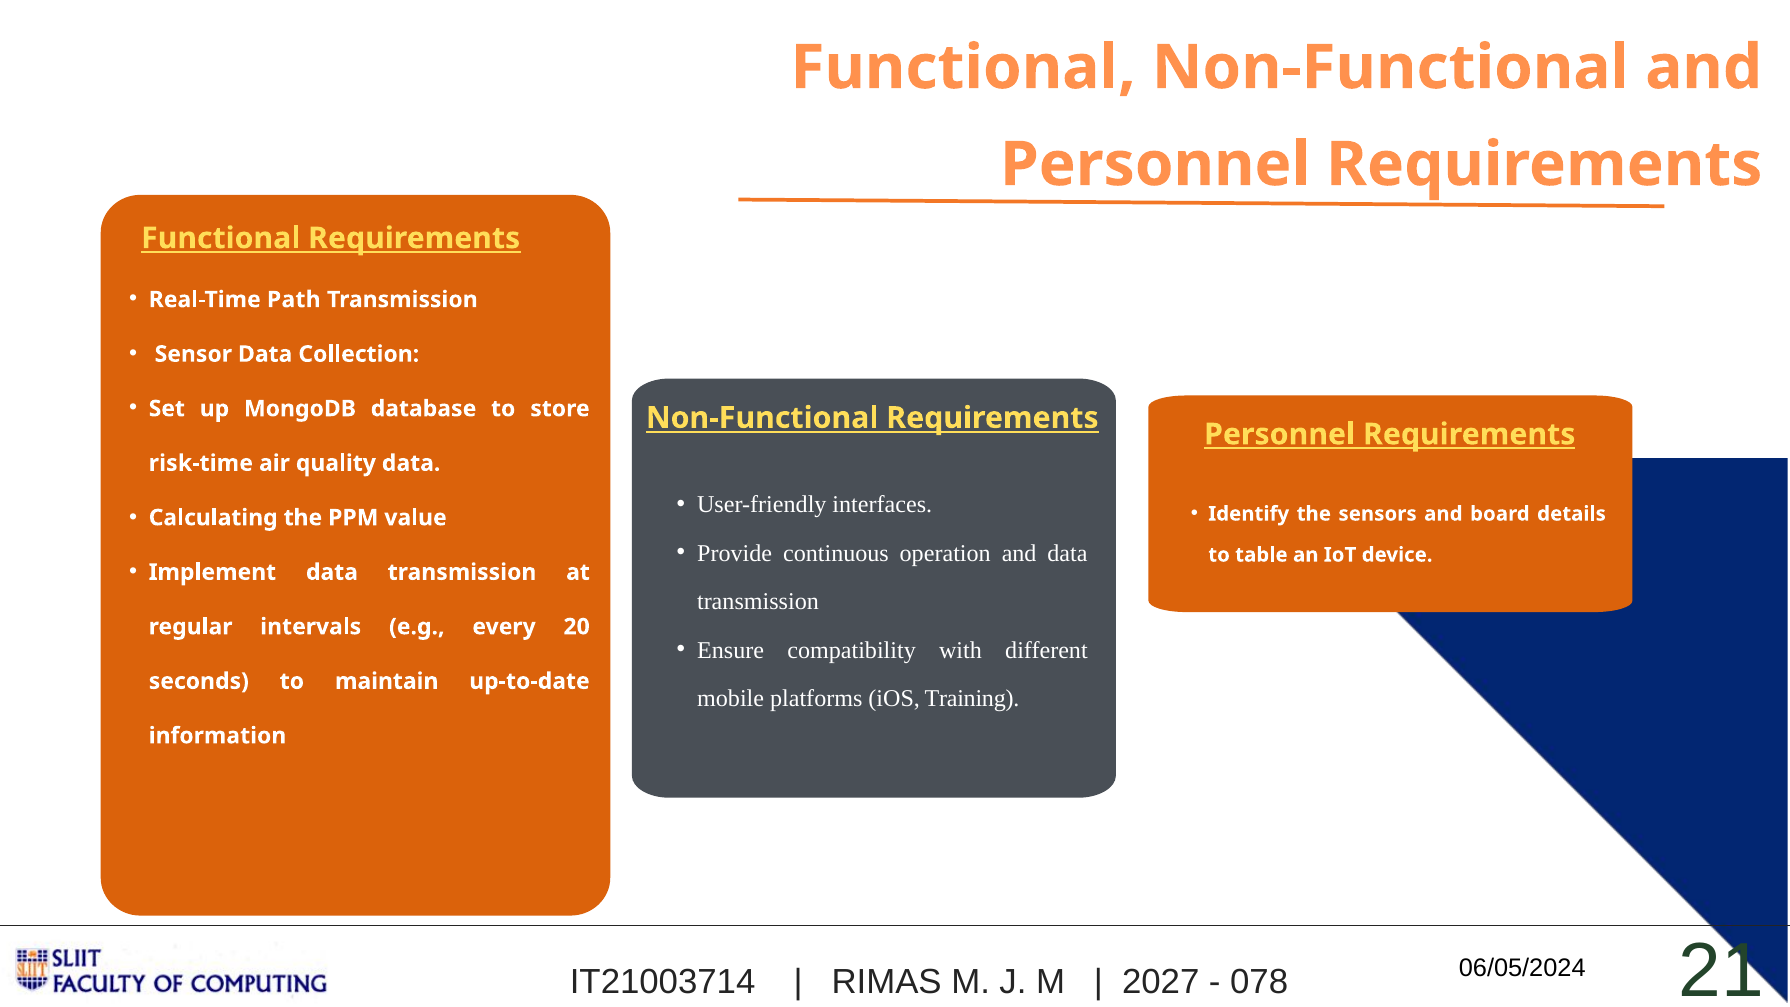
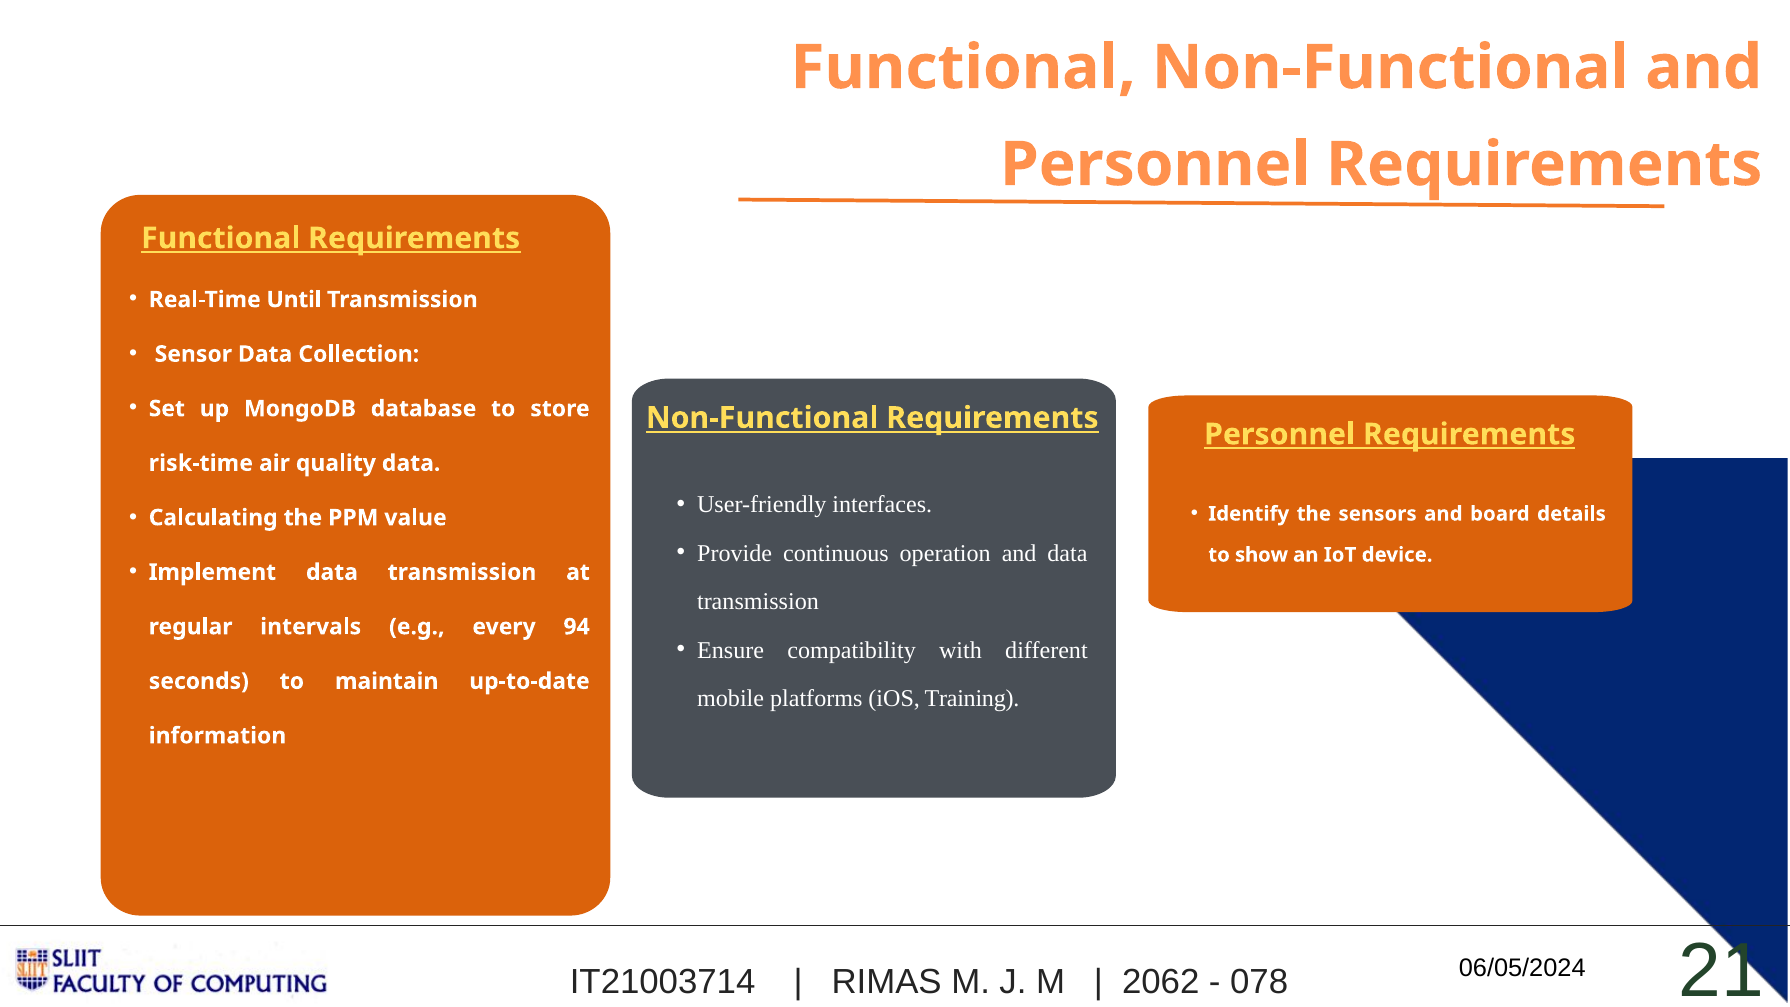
Path: Path -> Until (294, 300)
table: table -> show (1261, 555)
20: 20 -> 94 (577, 627)
2027: 2027 -> 2062 (1161, 982)
